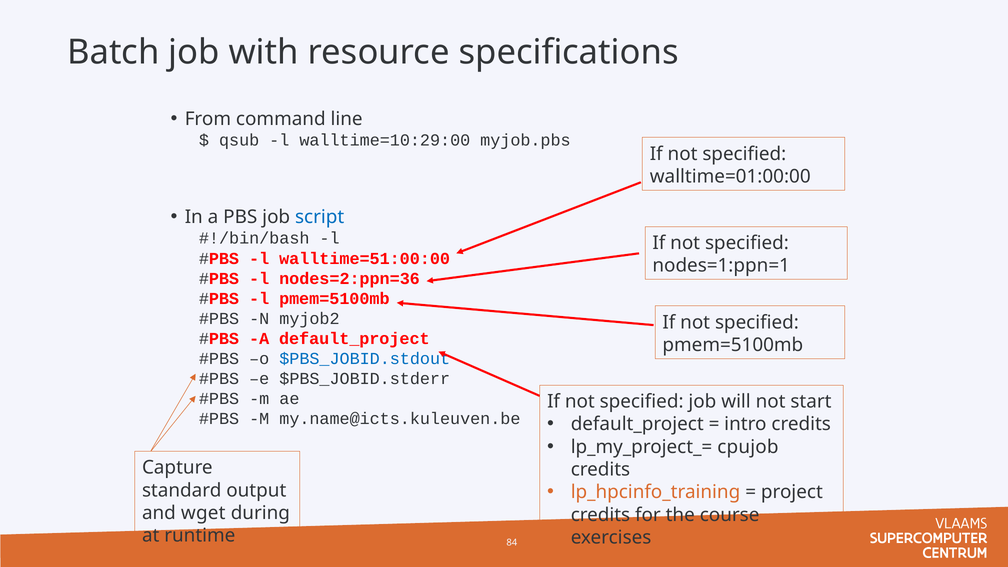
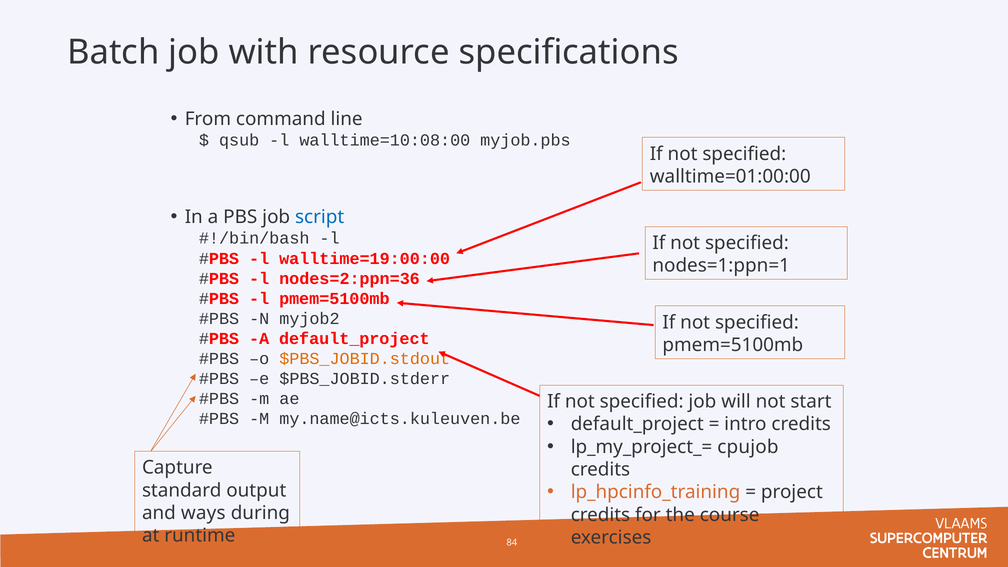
walltime=10:29:00: walltime=10:29:00 -> walltime=10:08:00 (385, 140)
walltime=51:00:00: walltime=51:00:00 -> walltime=19:00:00 (365, 258)
$PBS_JOBID.stdout colour: blue -> orange (365, 359)
wget: wget -> ways (203, 513)
